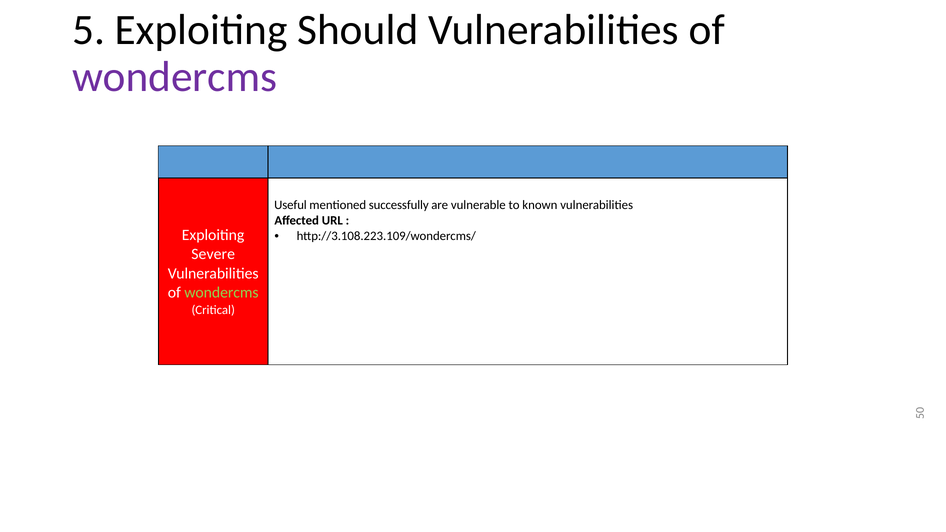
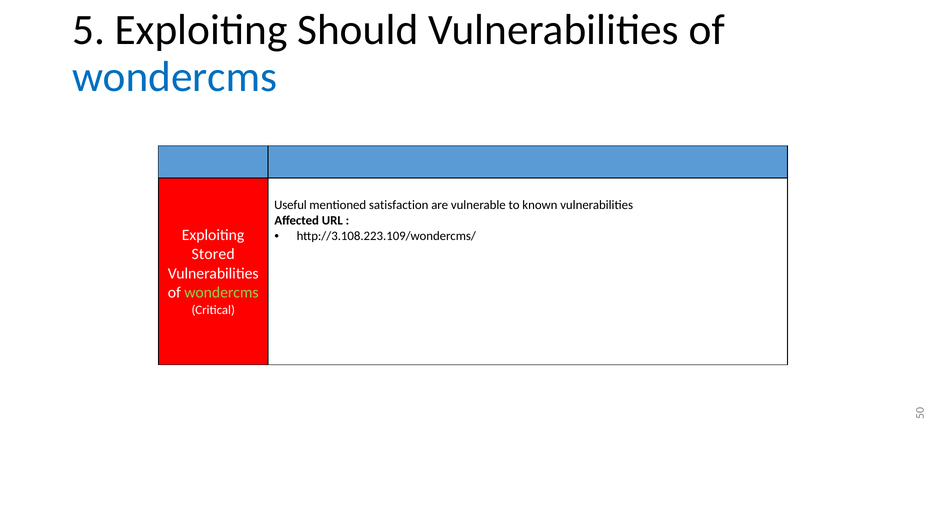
wondercms colour: purple -> blue (175, 77)
successfully: successfully -> satisfaction (399, 205)
Severe: Severe -> Stored (213, 254)
